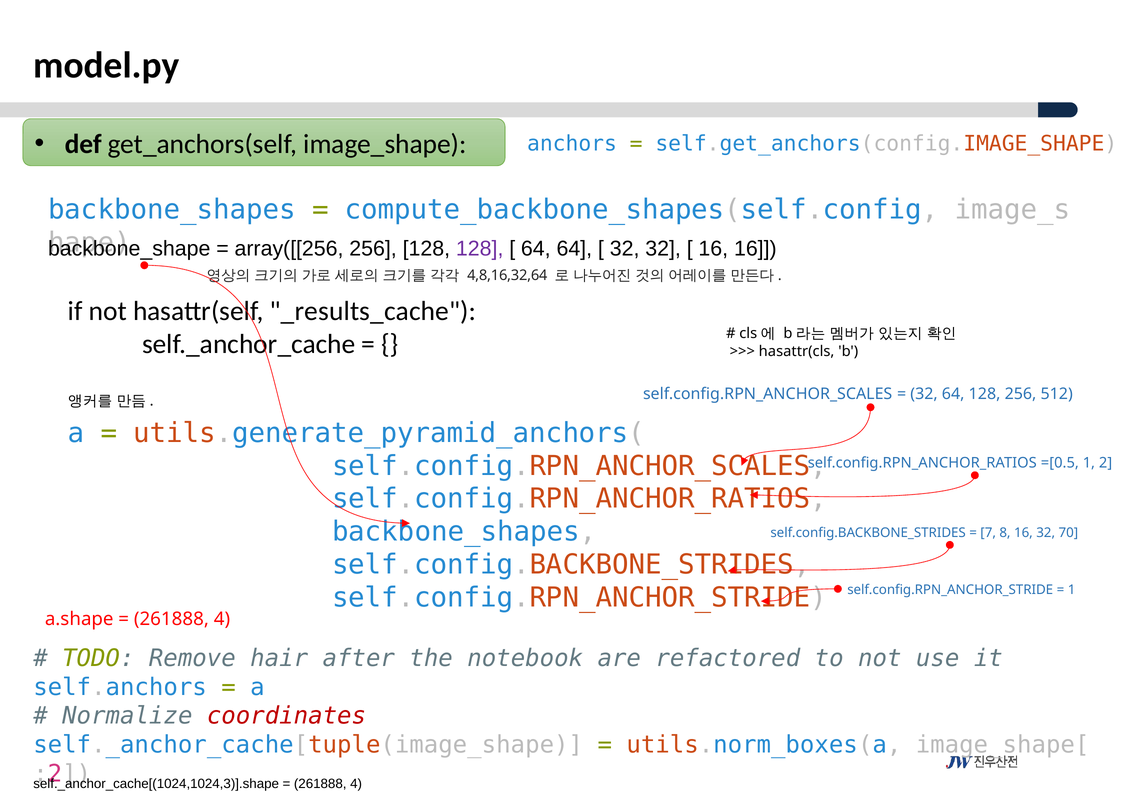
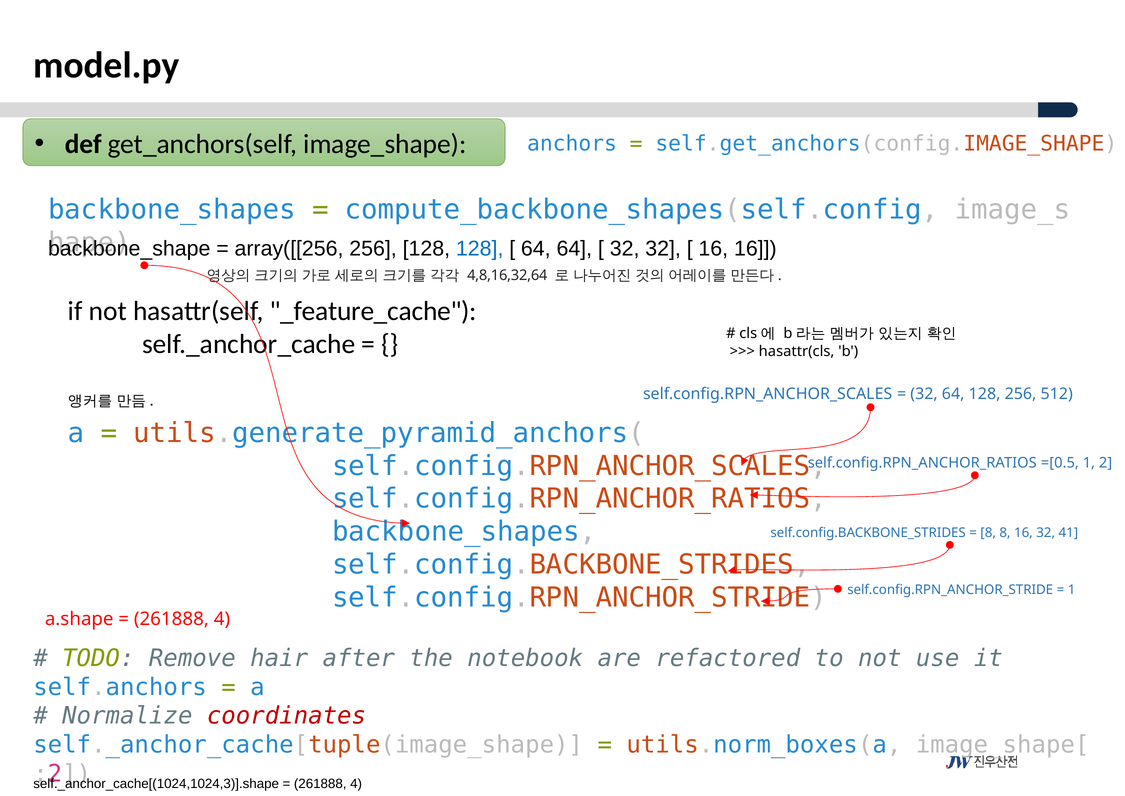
128 colour: purple -> blue (480, 249)
_results_cache: _results_cache -> _feature_cache (373, 311)
7: 7 -> 8 (988, 533)
70: 70 -> 41 (1068, 533)
